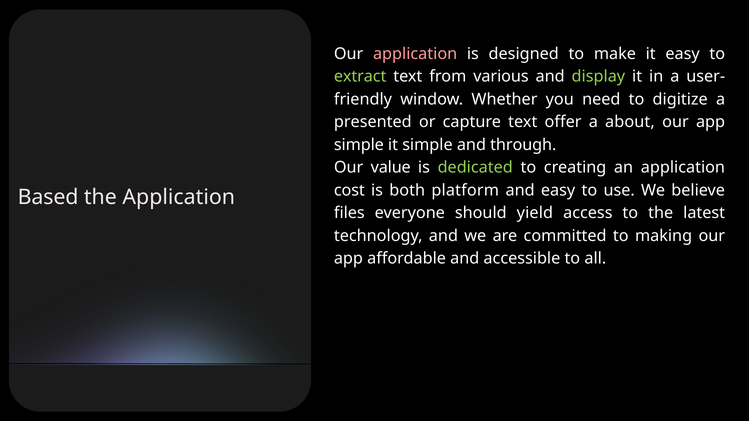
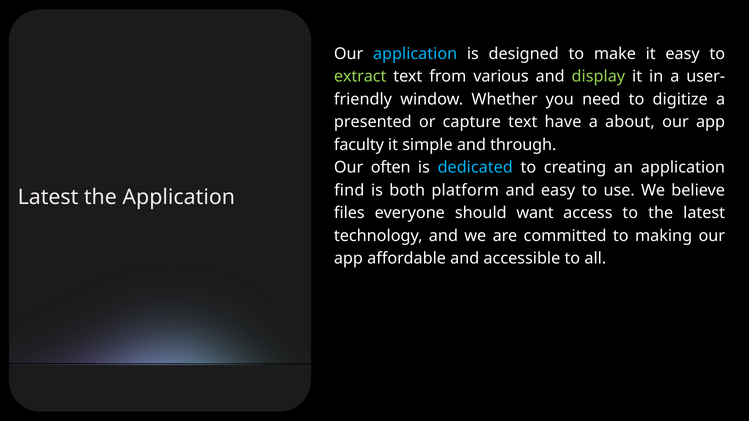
application colour: pink -> light blue (415, 54)
offer: offer -> have (563, 122)
simple: simple -> faculty (359, 145)
value: value -> often (391, 168)
dedicated colour: light green -> light blue (475, 168)
cost: cost -> find (349, 190)
Based: Based -> Latest (48, 197)
yield: yield -> want (535, 213)
